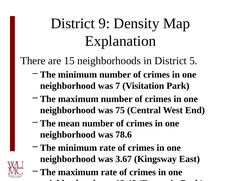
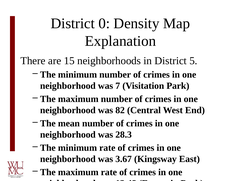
9: 9 -> 0 (104, 23)
75: 75 -> 82 (120, 110)
78.6: 78.6 -> 28.3 (124, 134)
